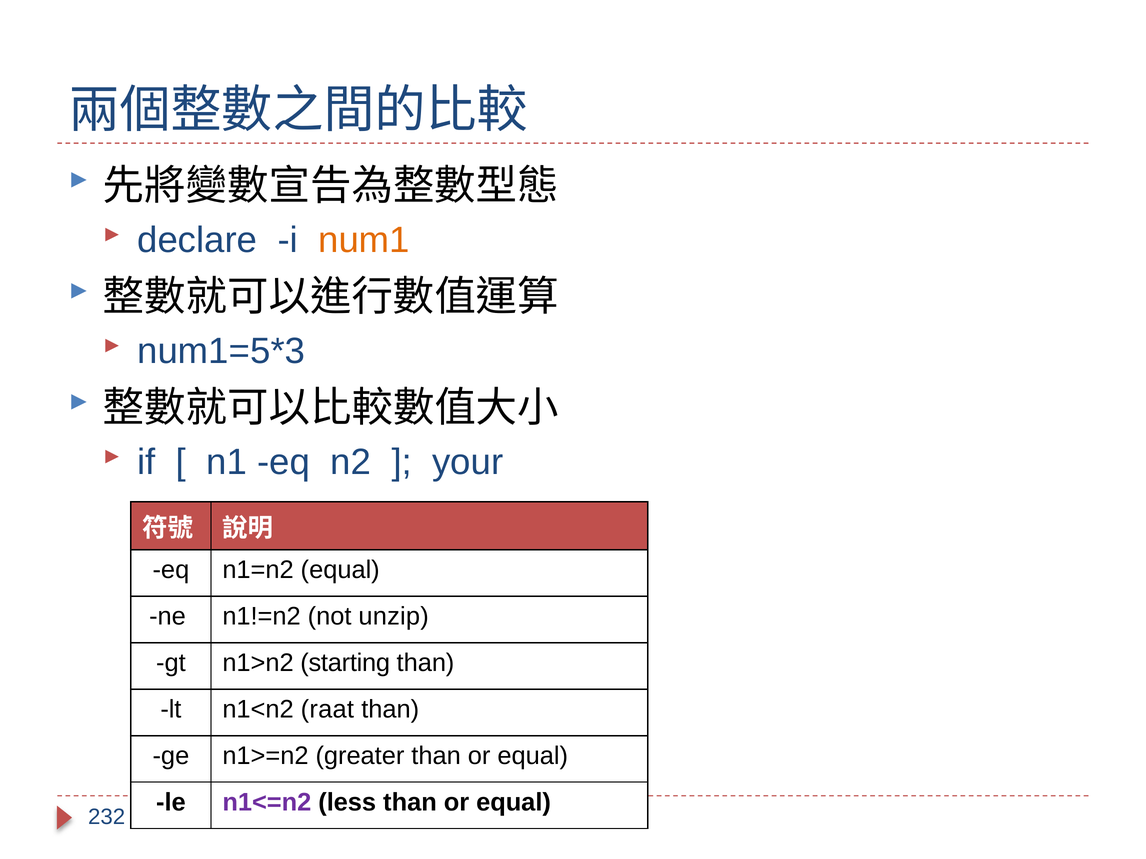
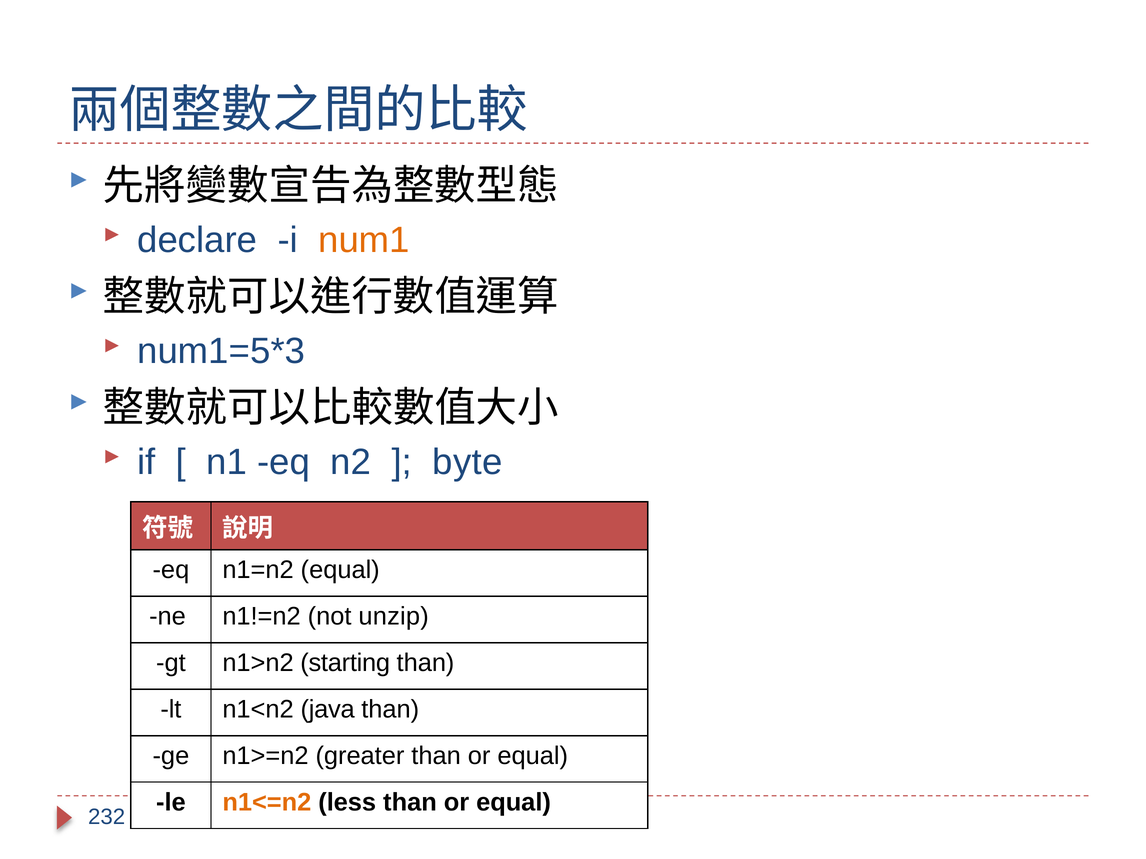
your: your -> byte (468, 463)
raat: raat -> java (328, 710)
n1<=n2 colour: purple -> orange (267, 803)
